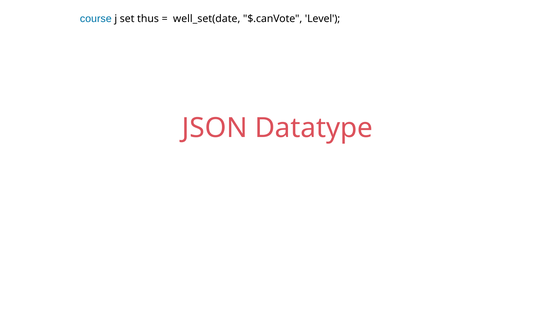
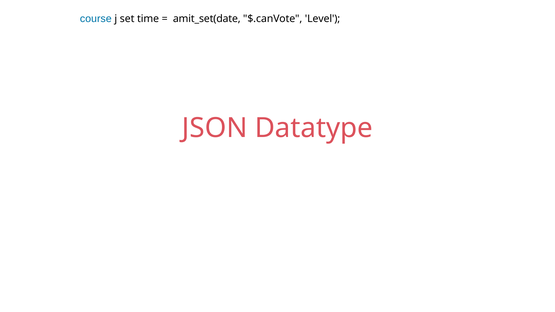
thus: thus -> time (148, 19)
well_set(date: well_set(date -> amit_set(date (207, 19)
